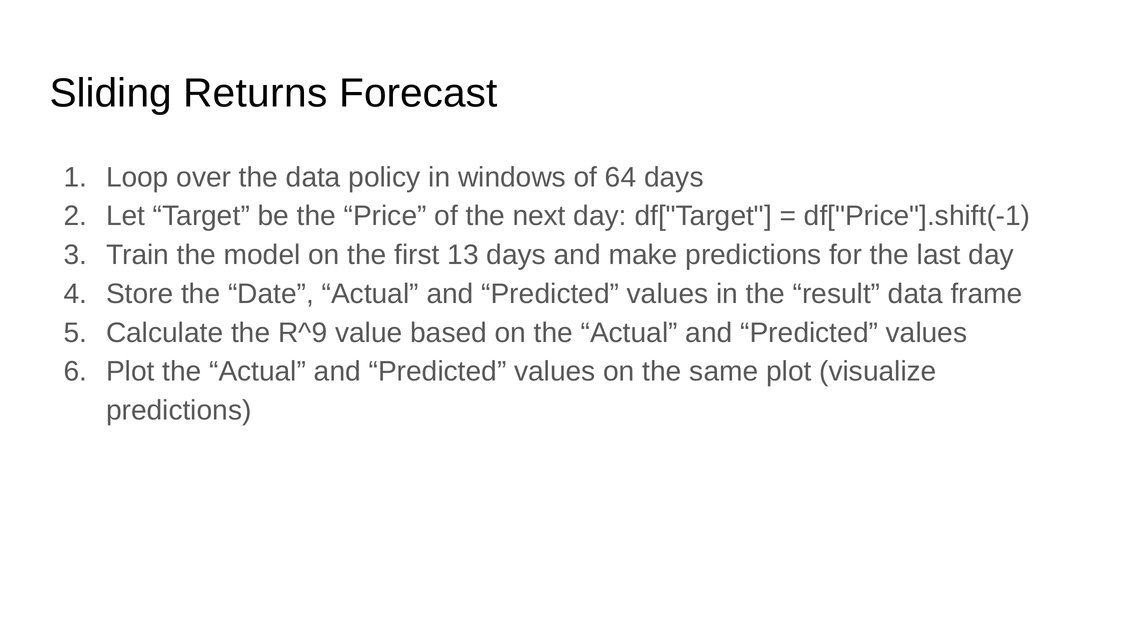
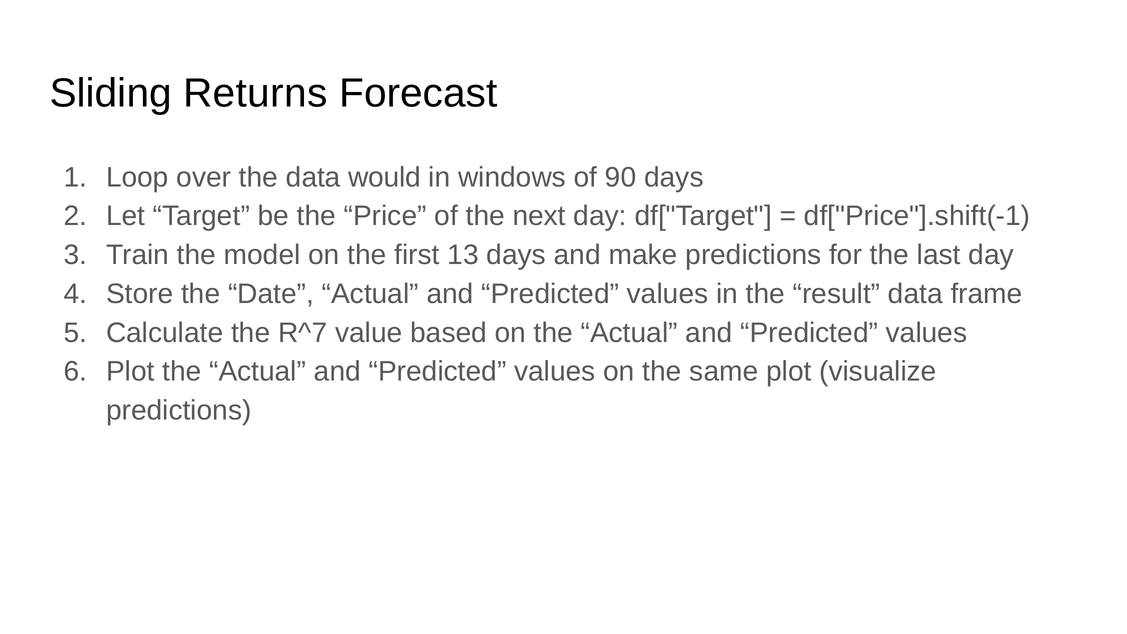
policy: policy -> would (385, 177)
64: 64 -> 90 (621, 177)
R^9: R^9 -> R^7 (303, 333)
